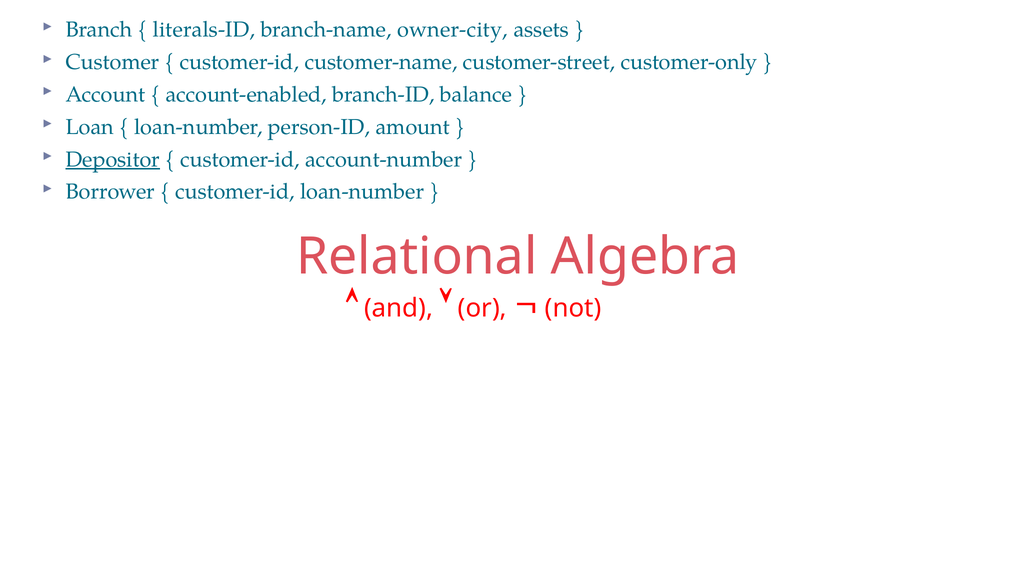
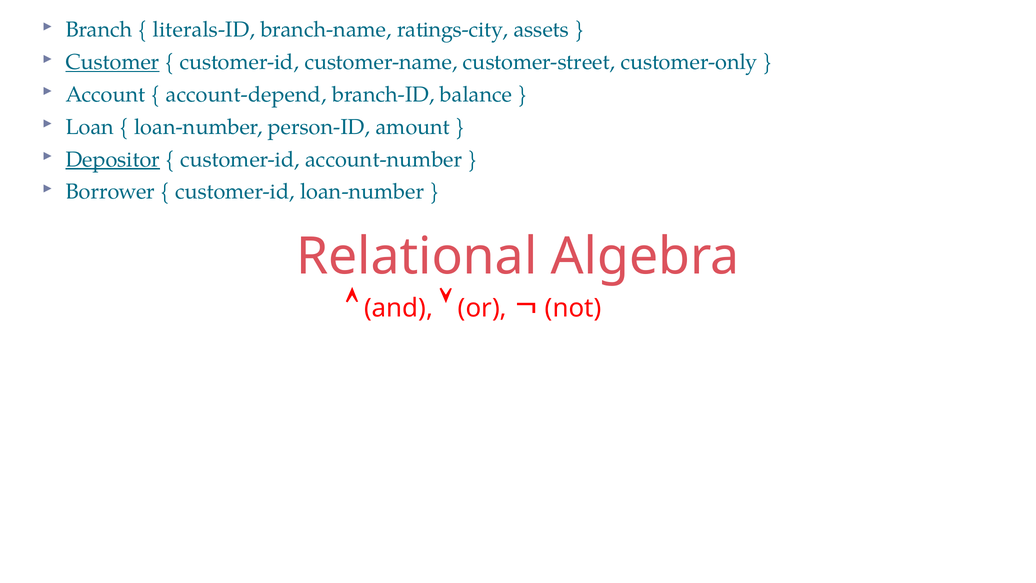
owner-city: owner-city -> ratings-city (453, 30)
Customer underline: none -> present (112, 62)
account-enabled: account-enabled -> account-depend (246, 95)
